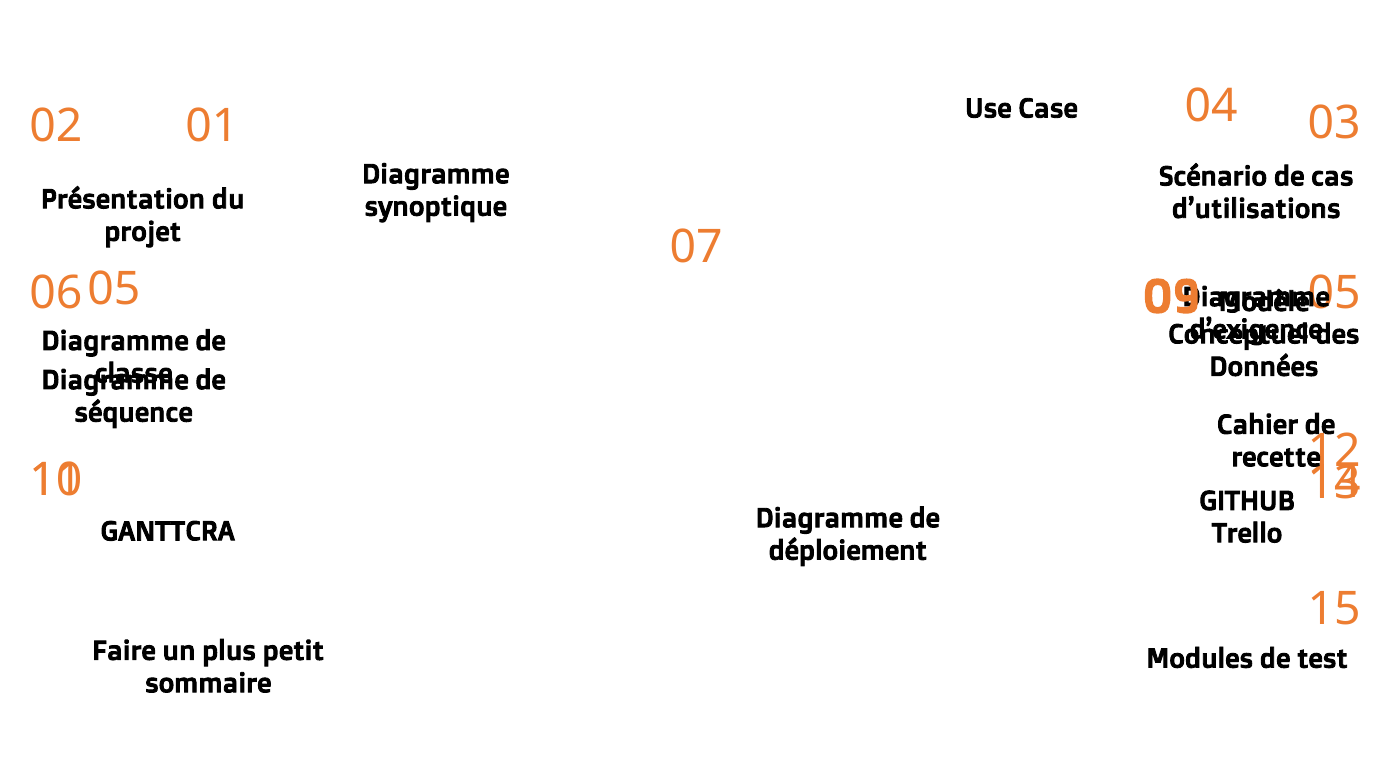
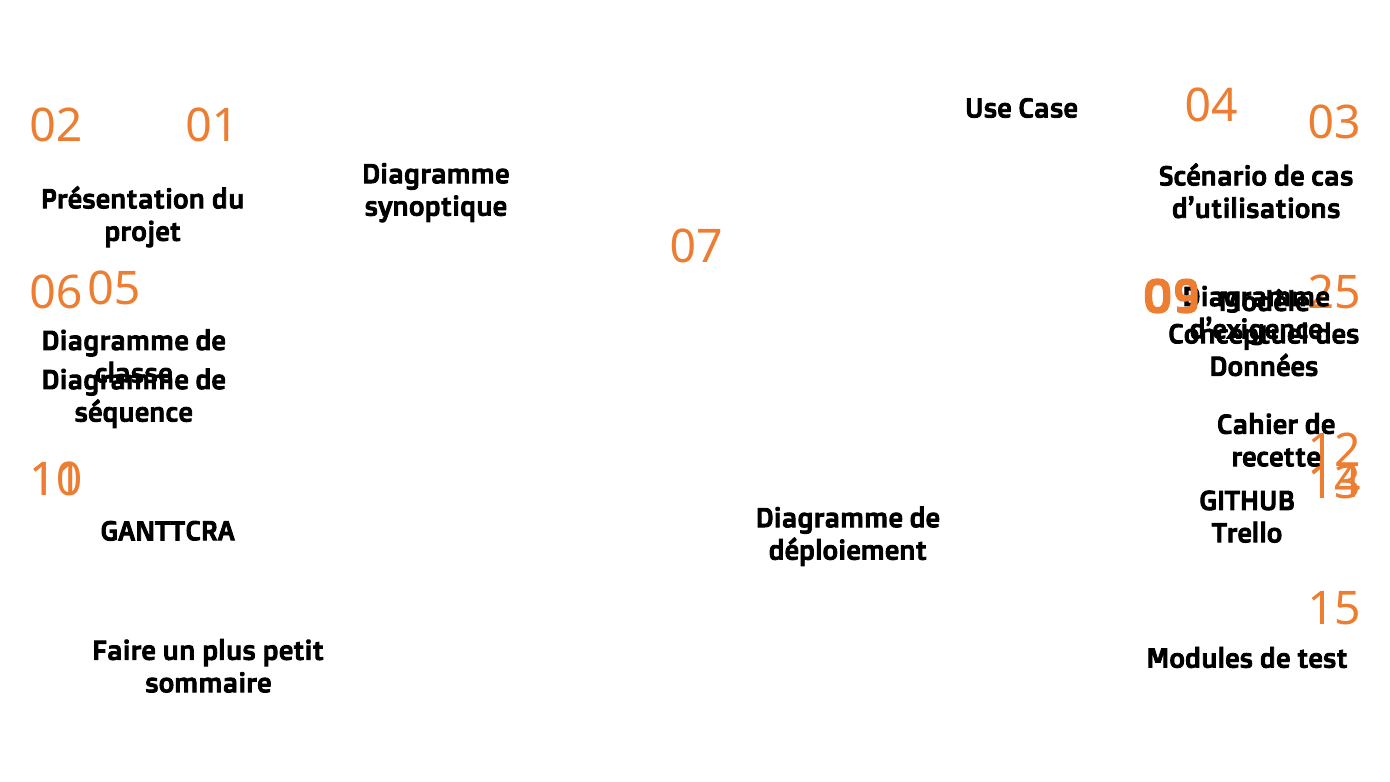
06 05: 05 -> 25 (1334, 293)
